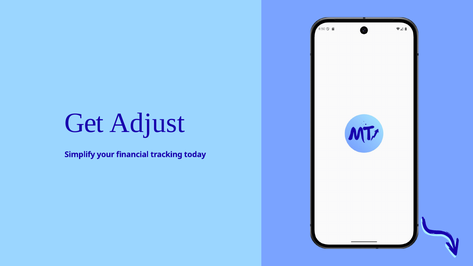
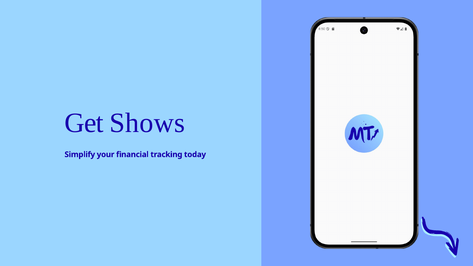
Adjust: Adjust -> Shows (147, 123)
